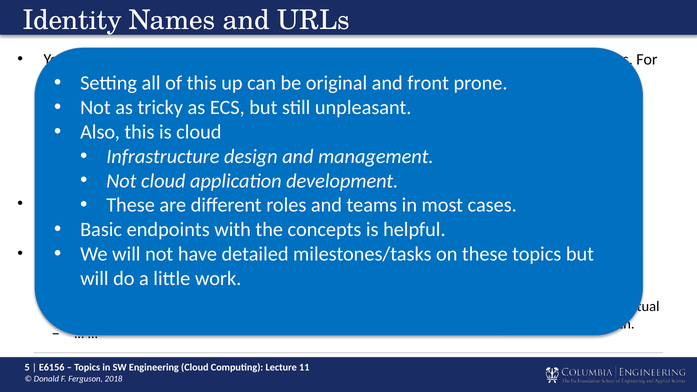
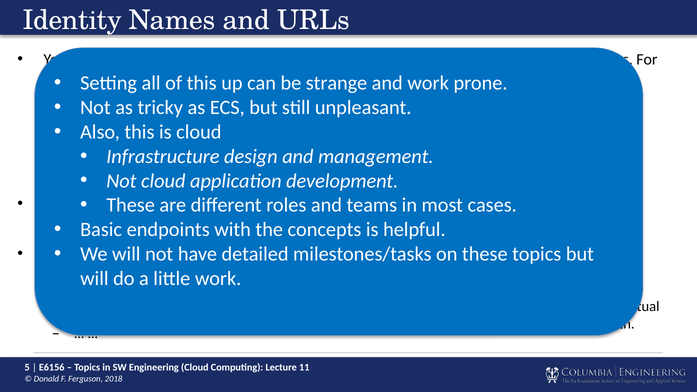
be original: original -> strange (337, 83)
and front: front -> work (428, 83)
